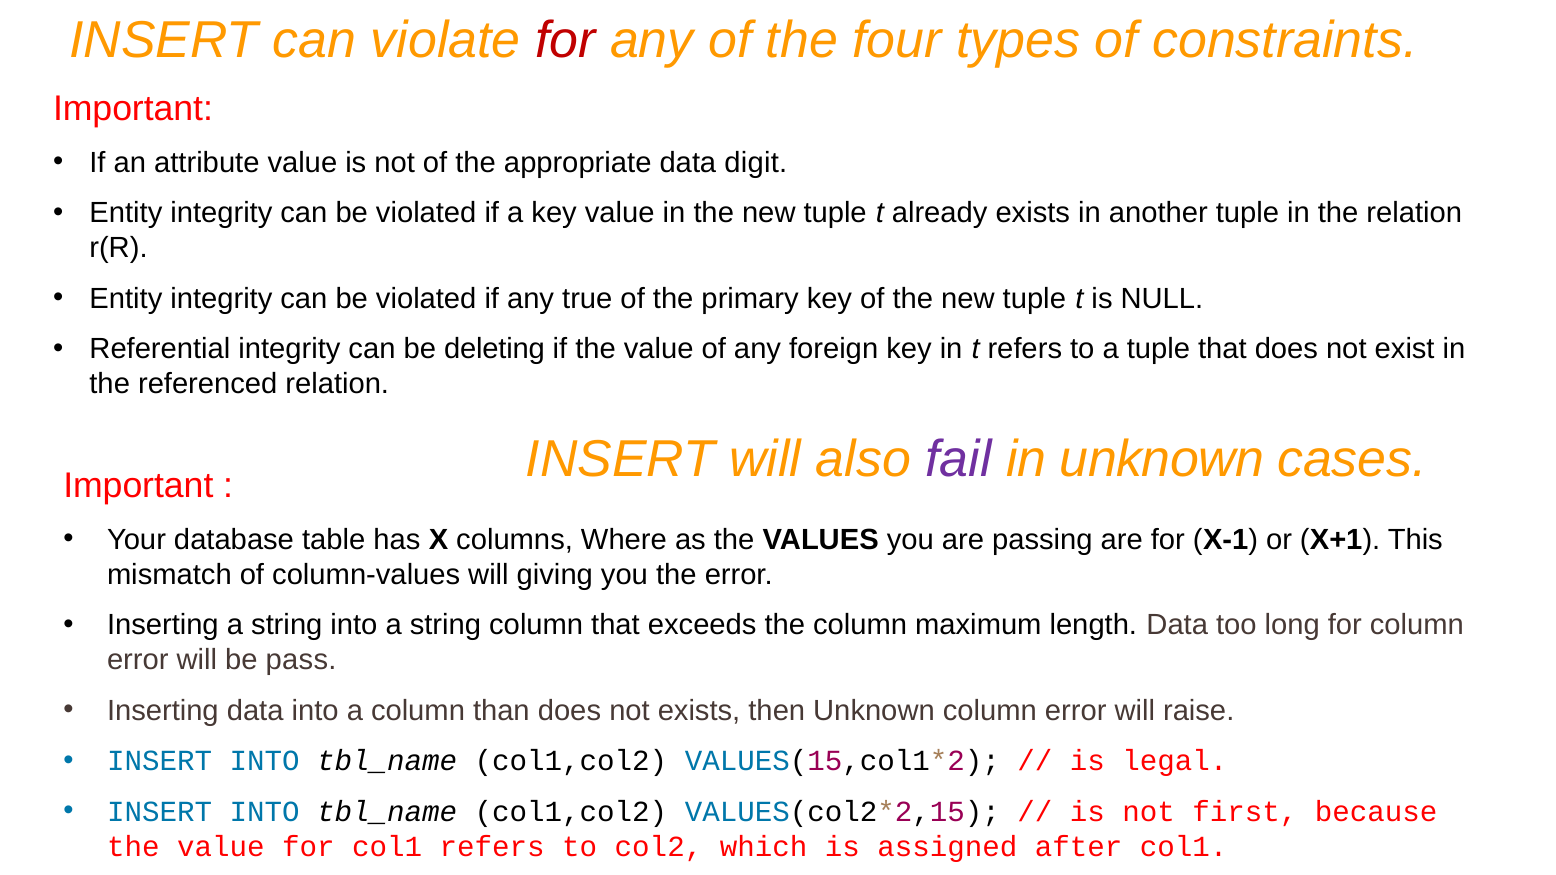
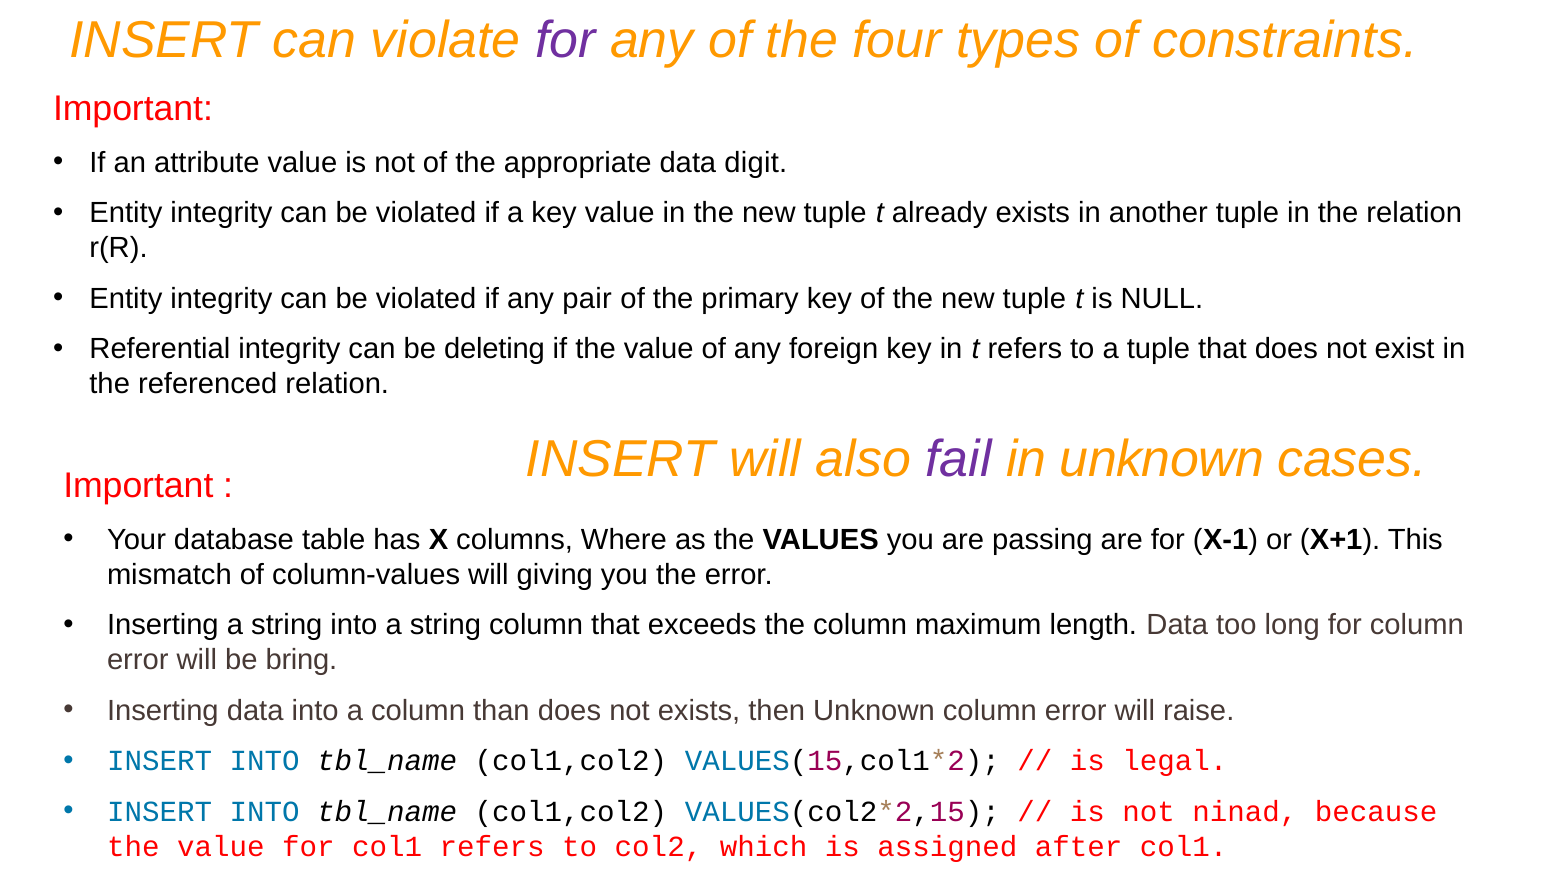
for colour: red -> purple (566, 40)
true: true -> pair (587, 299)
pass: pass -> bring (301, 660)
first: first -> ninad (1245, 812)
